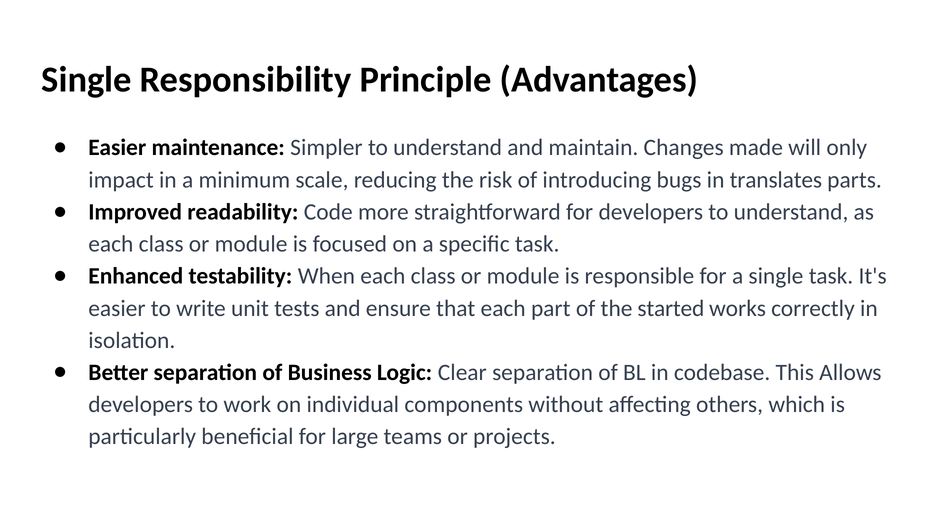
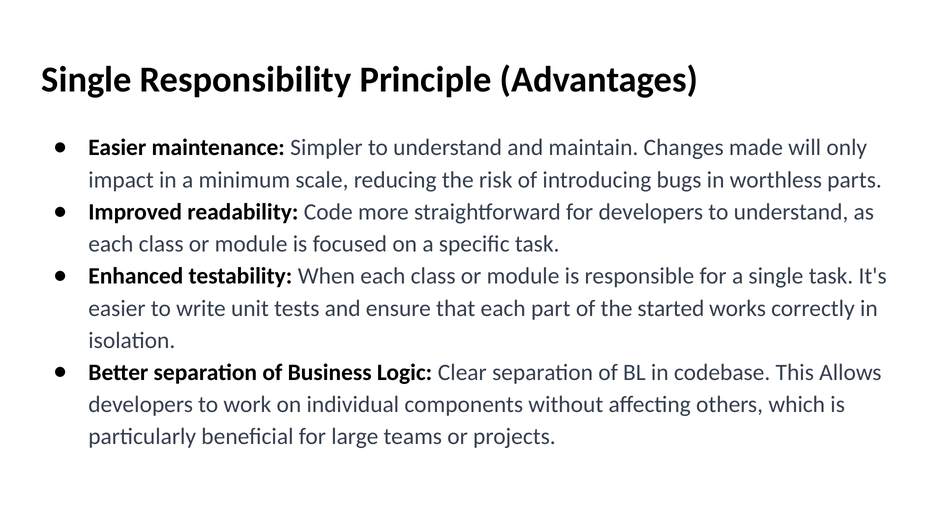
translates: translates -> worthless (776, 180)
